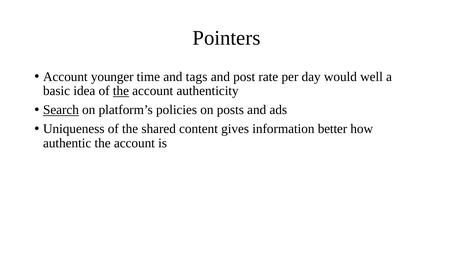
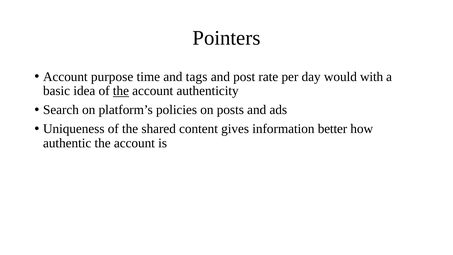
younger: younger -> purpose (112, 77)
well: well -> with (372, 77)
Search underline: present -> none (61, 110)
